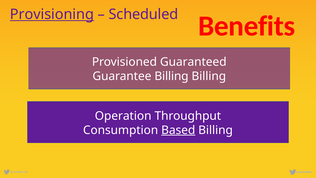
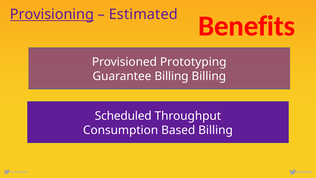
Scheduled: Scheduled -> Estimated (143, 14)
Guaranteed: Guaranteed -> Prototyping (193, 62)
Operation: Operation -> Scheduled (123, 116)
Based underline: present -> none (178, 130)
